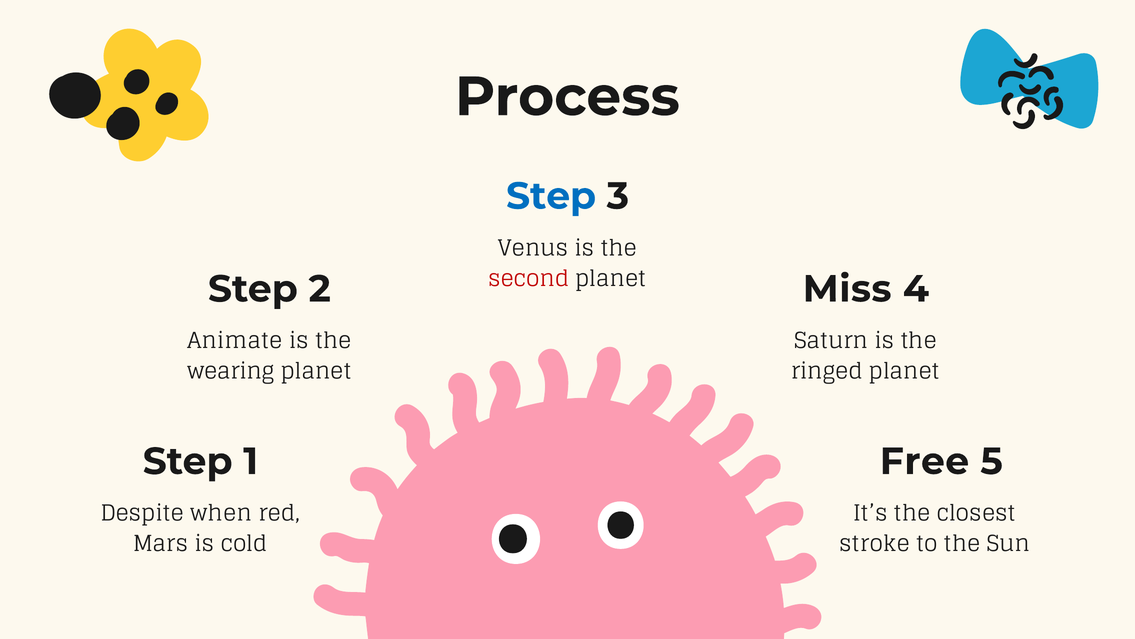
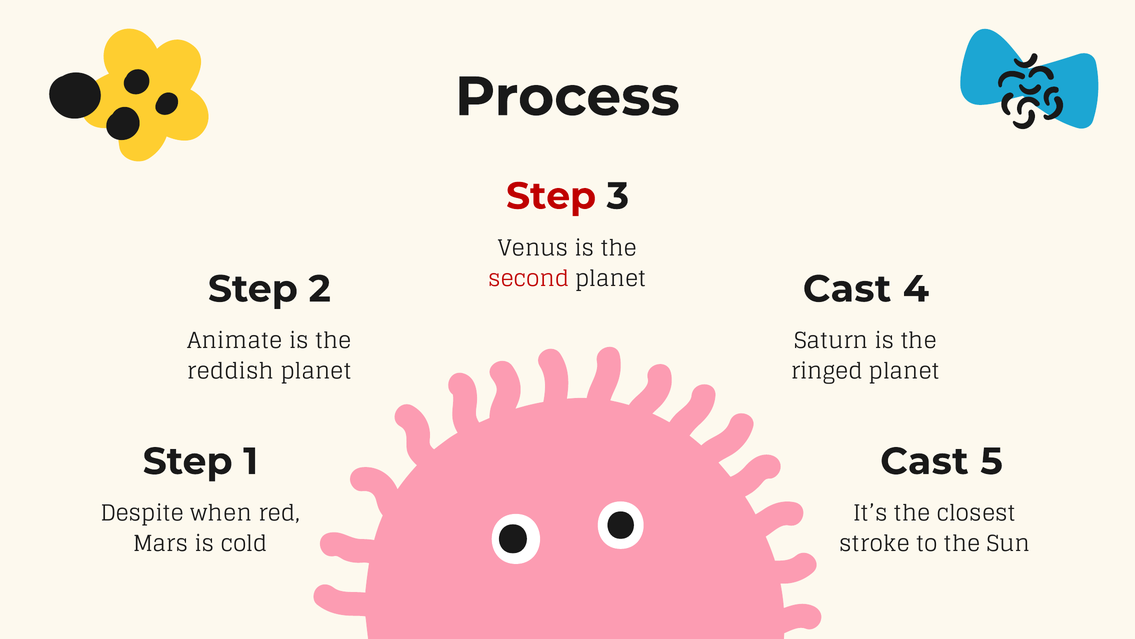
Step colour: blue -> red (551, 196)
Miss: Miss -> Cast (847, 289)
wearing: wearing -> reddish (231, 371)
Free: Free -> Cast (924, 461)
